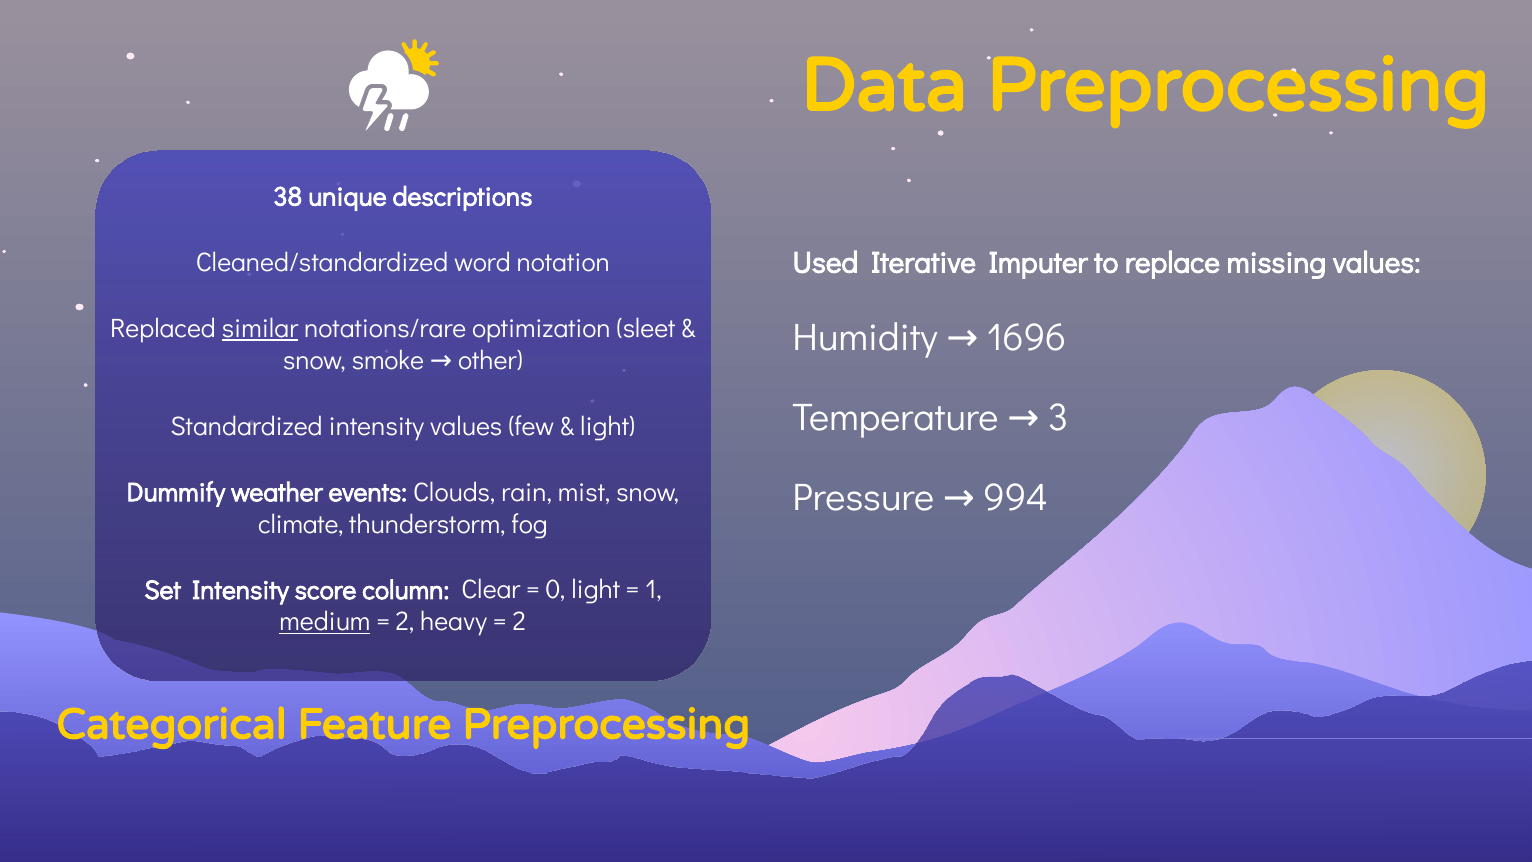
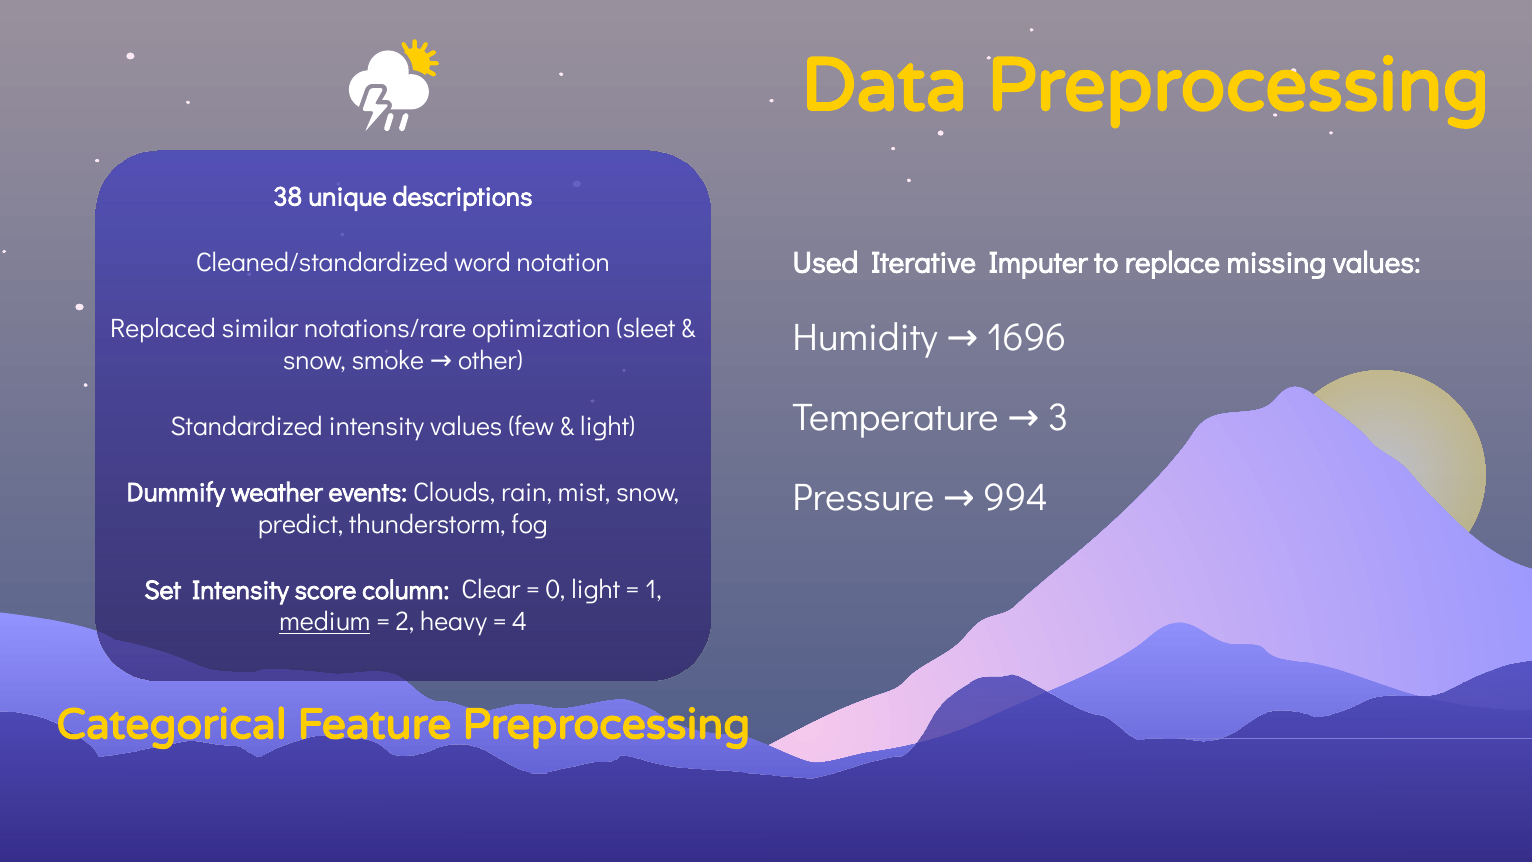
similar underline: present -> none (260, 328)
climate: climate -> predict (301, 524)
2: 2 -> 4 (519, 622)
